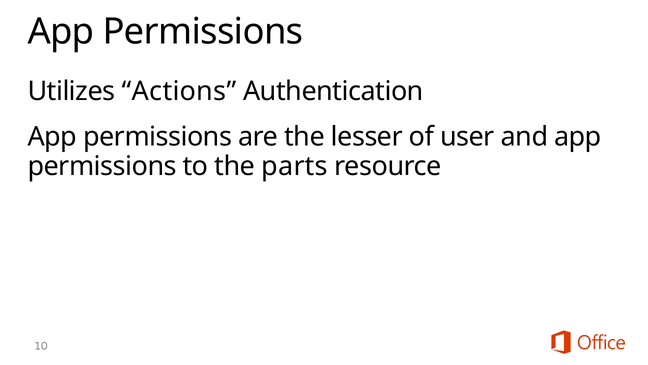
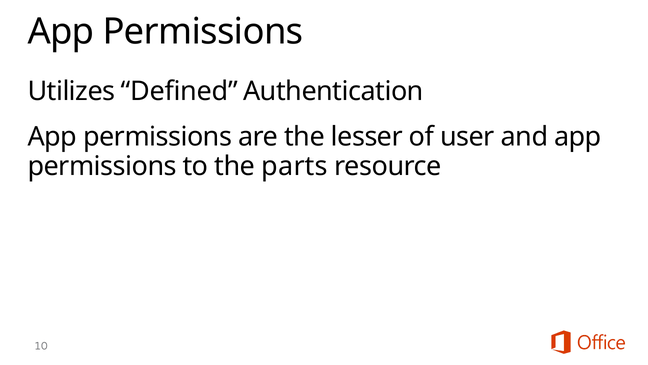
Actions: Actions -> Defined (179, 91)
